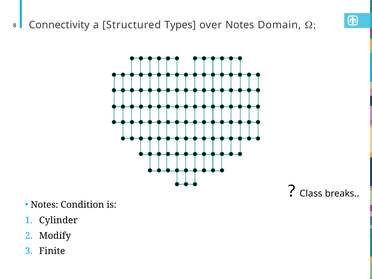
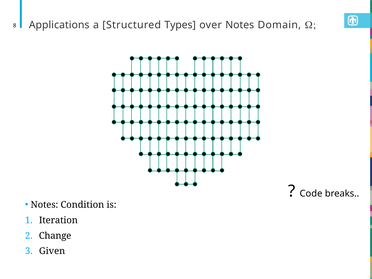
Connectivity: Connectivity -> Applications (59, 25)
Class: Class -> Code (311, 194)
Cylinder: Cylinder -> Iteration (58, 220)
Modify: Modify -> Change (55, 236)
Finite: Finite -> Given (52, 251)
